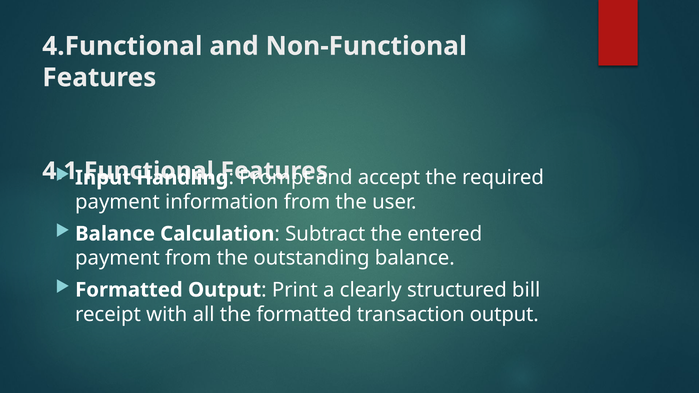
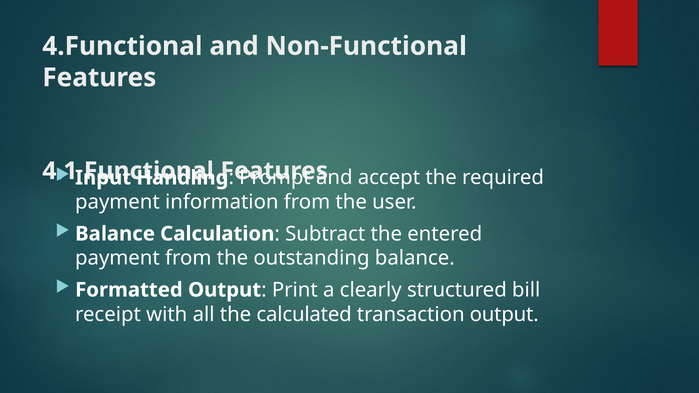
the formatted: formatted -> calculated (304, 314)
